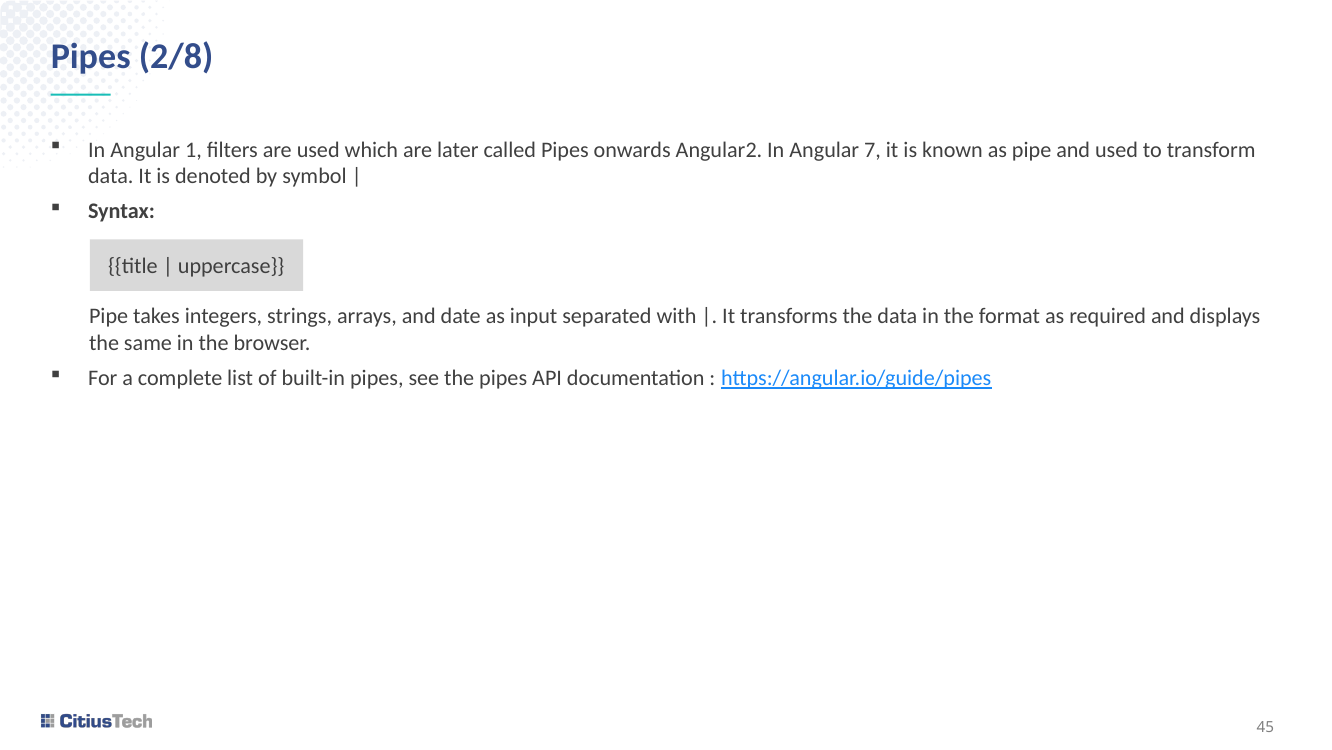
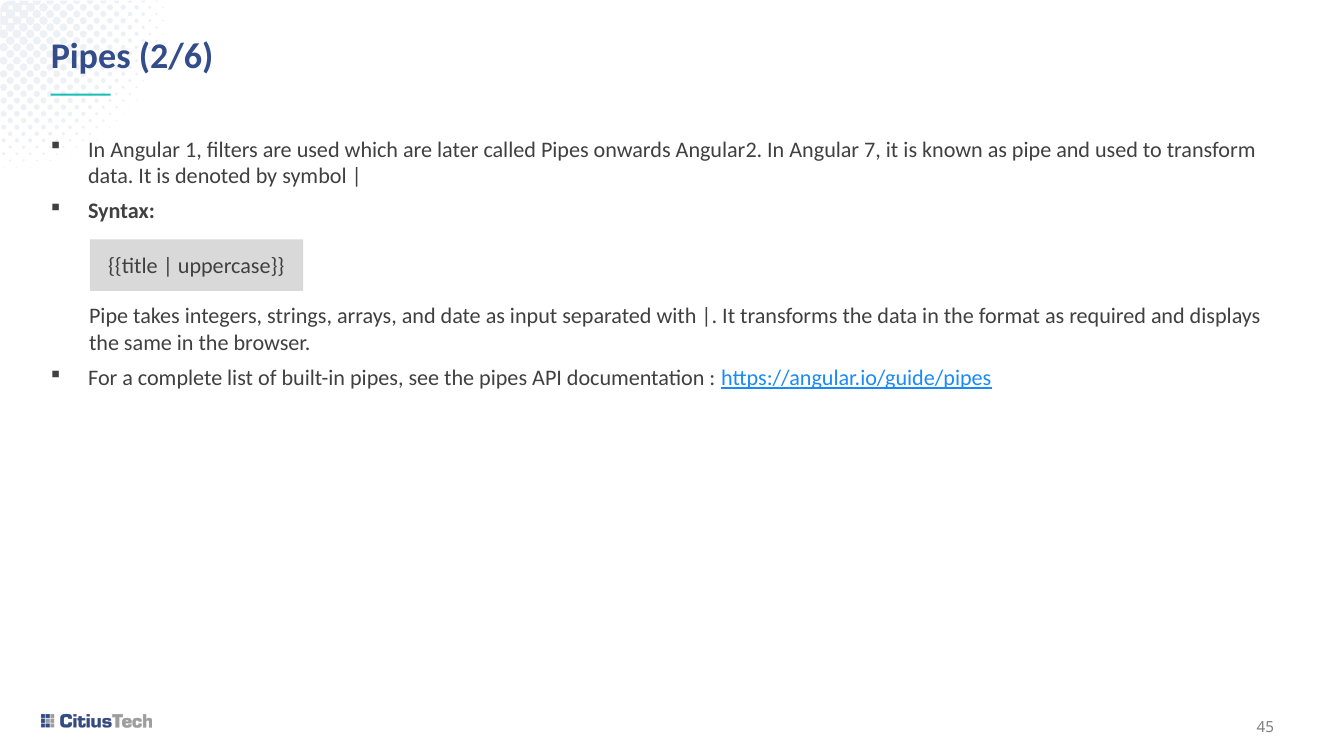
2/8: 2/8 -> 2/6 (176, 56)
